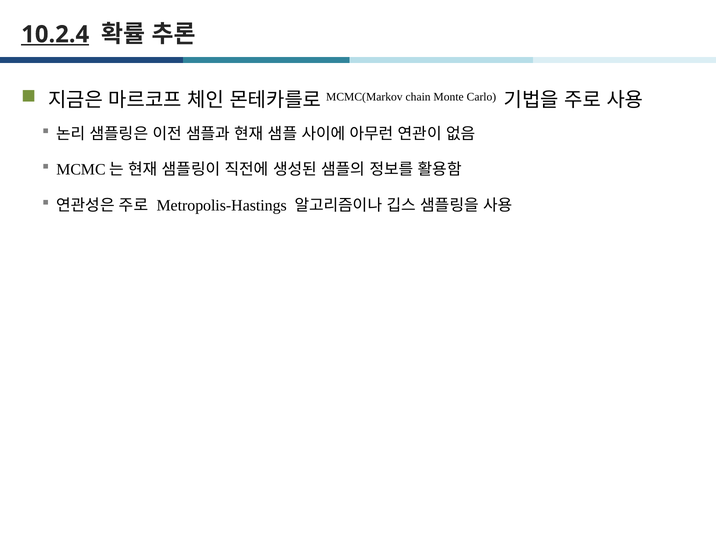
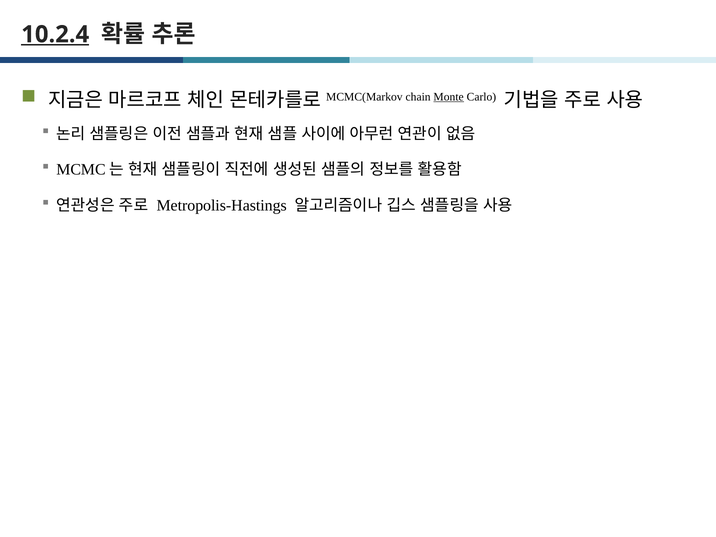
Monte underline: none -> present (449, 97)
